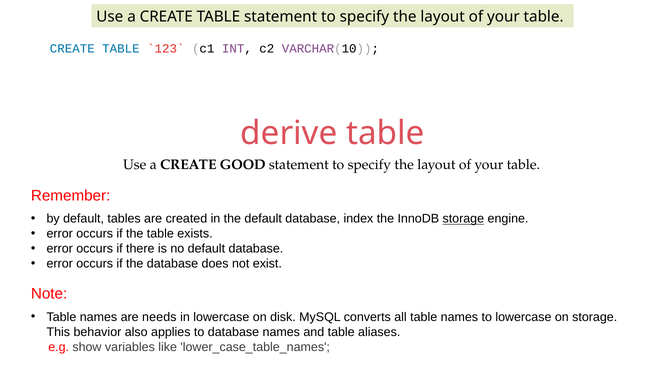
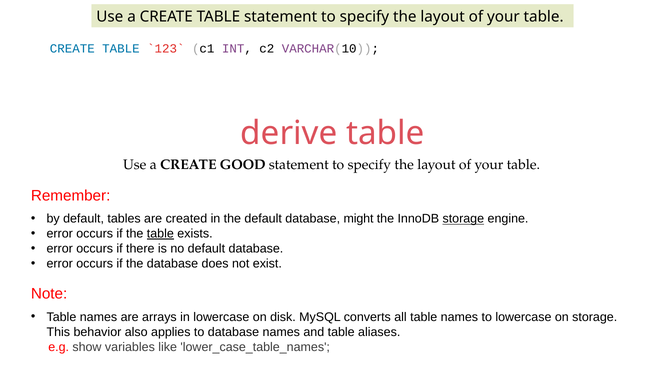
index: index -> might (358, 219)
table underline: none -> present (160, 234)
needs: needs -> arrays (159, 317)
